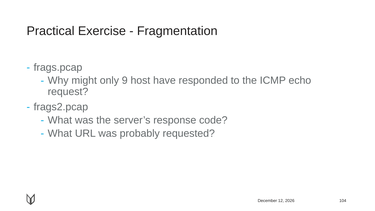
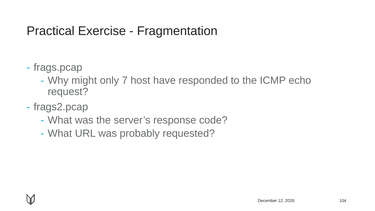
9: 9 -> 7 (125, 81)
